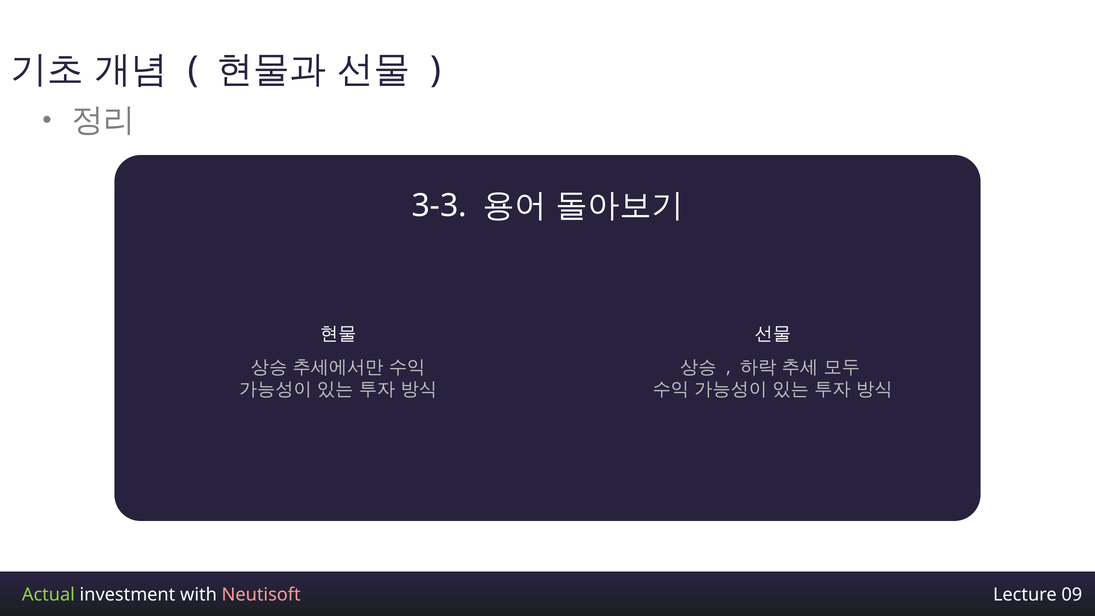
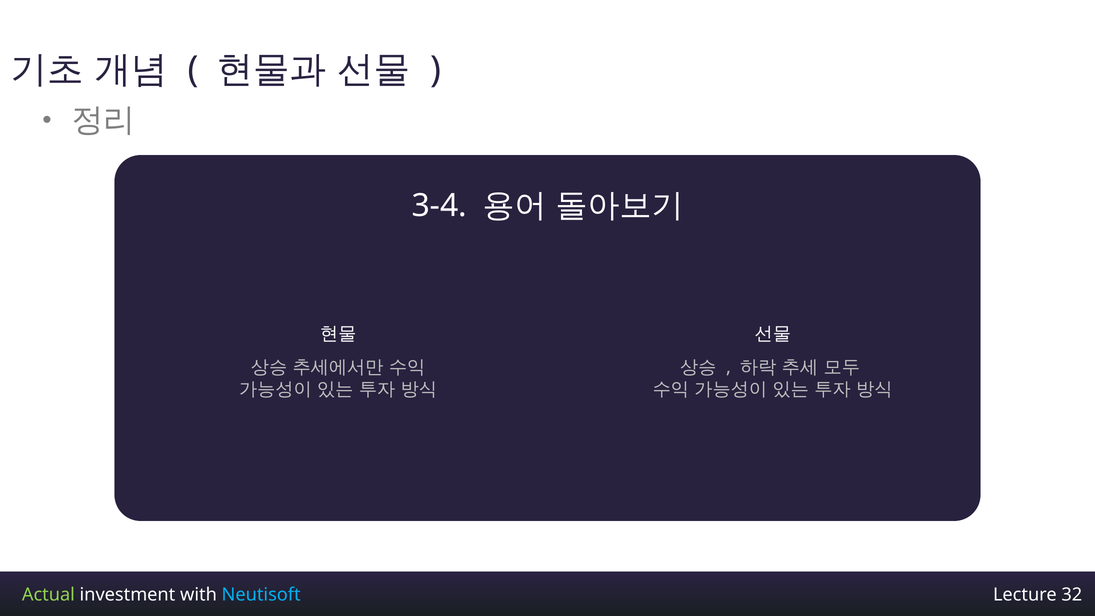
3-3: 3-3 -> 3-4 (439, 206)
Neutisoft colour: pink -> light blue (261, 595)
09: 09 -> 32 (1072, 595)
